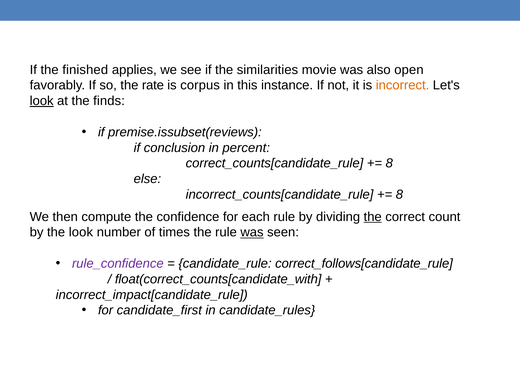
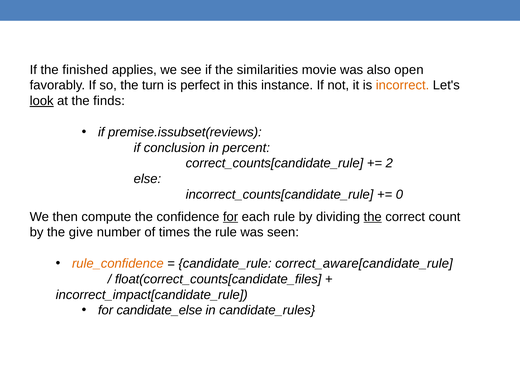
rate: rate -> turn (153, 85)
corpus: corpus -> perfect (200, 85)
8: 8 -> 2 (389, 163)
8: 8 -> 0 (399, 195)
for underline: none -> present (231, 217)
the look: look -> give (81, 232)
was underline: present -> none (252, 232)
rule_confidence colour: purple -> orange (118, 264)
correct_follows[candidate_rule: correct_follows[candidate_rule -> correct_aware[candidate_rule (364, 264)
float(correct_counts[candidate_with: float(correct_counts[candidate_with -> float(correct_counts[candidate_files (218, 279)
candidate_first: candidate_first -> candidate_else (159, 310)
